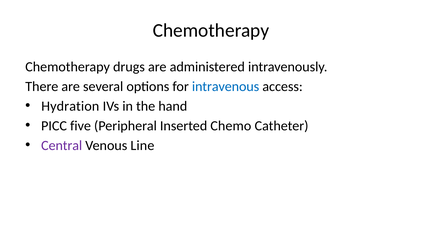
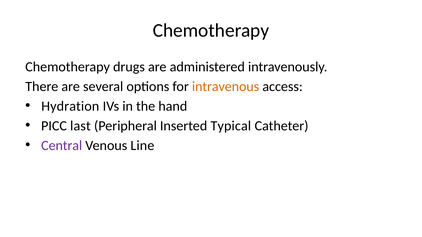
intravenous colour: blue -> orange (226, 87)
five: five -> last (80, 126)
Chemo: Chemo -> Typical (231, 126)
